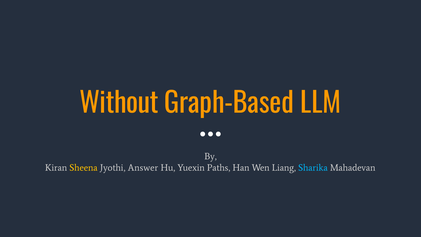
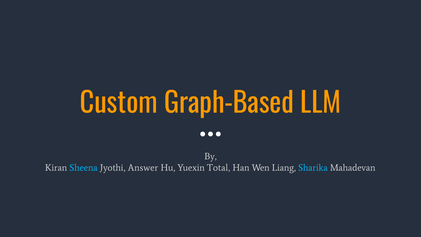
Without: Without -> Custom (119, 104)
Sheena colour: yellow -> light blue (83, 168)
Paths: Paths -> Total (219, 168)
